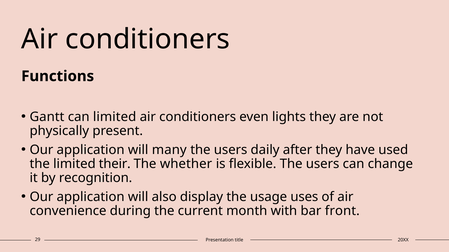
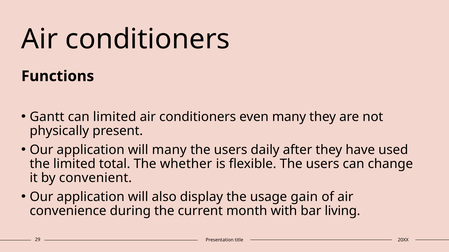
even lights: lights -> many (289, 117)
their: their -> total (115, 164)
recognition: recognition -> convenient (95, 178)
uses: uses -> gain (304, 197)
front: front -> living (342, 211)
